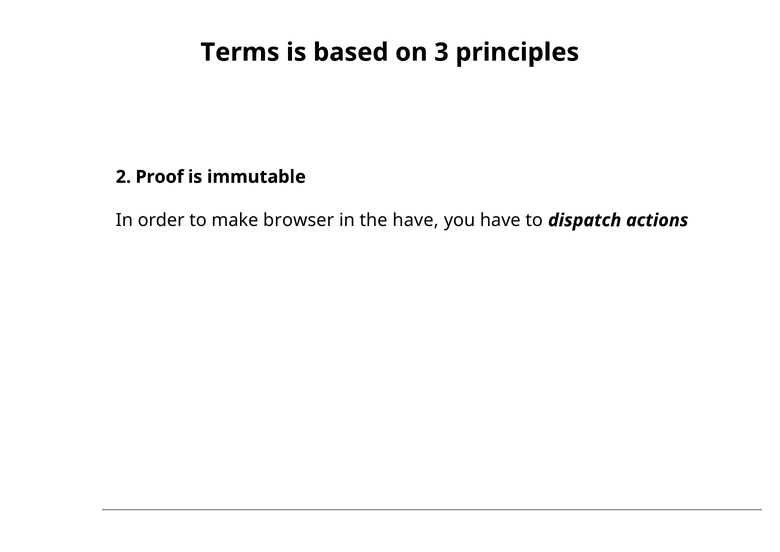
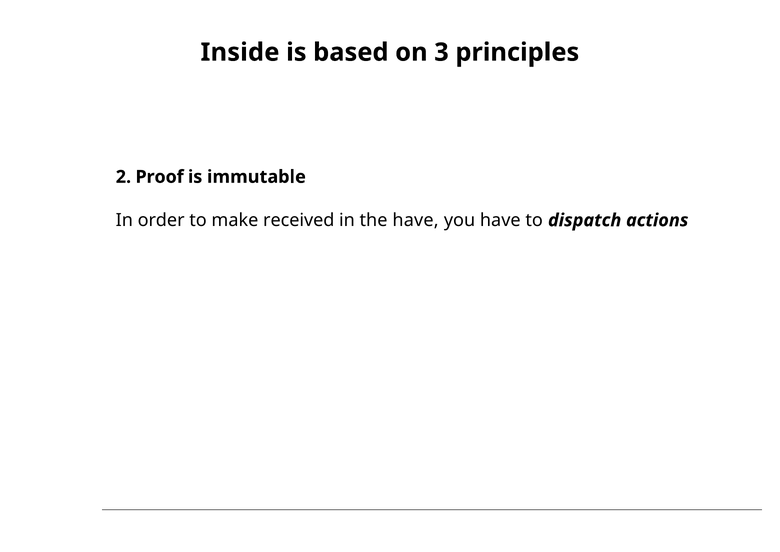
Terms: Terms -> Inside (240, 52)
browser: browser -> received (299, 220)
